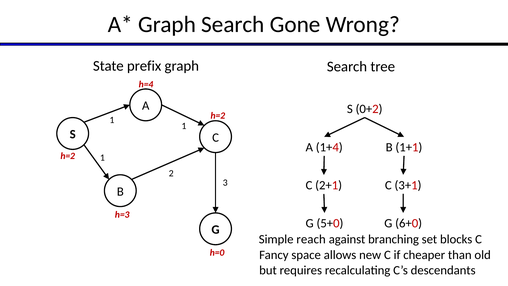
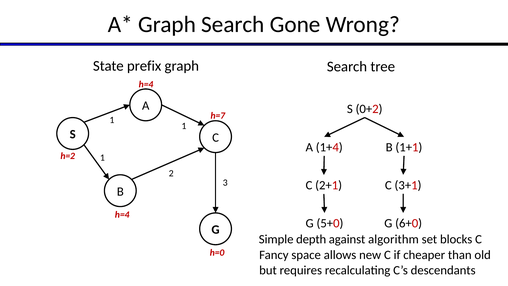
h=2: h=2 -> h=7 (218, 116)
h=3: h=3 -> h=4 (122, 214)
reach: reach -> depth (311, 239)
branching: branching -> algorithm (393, 239)
